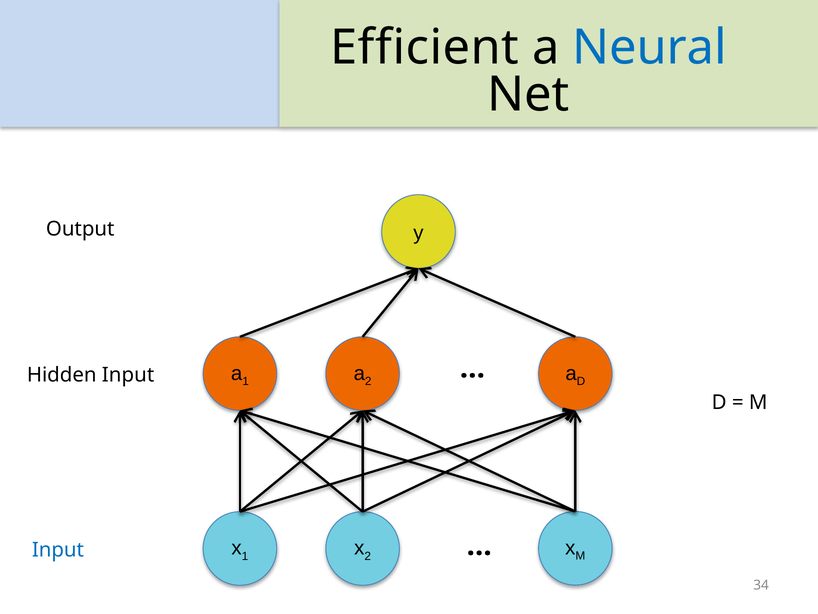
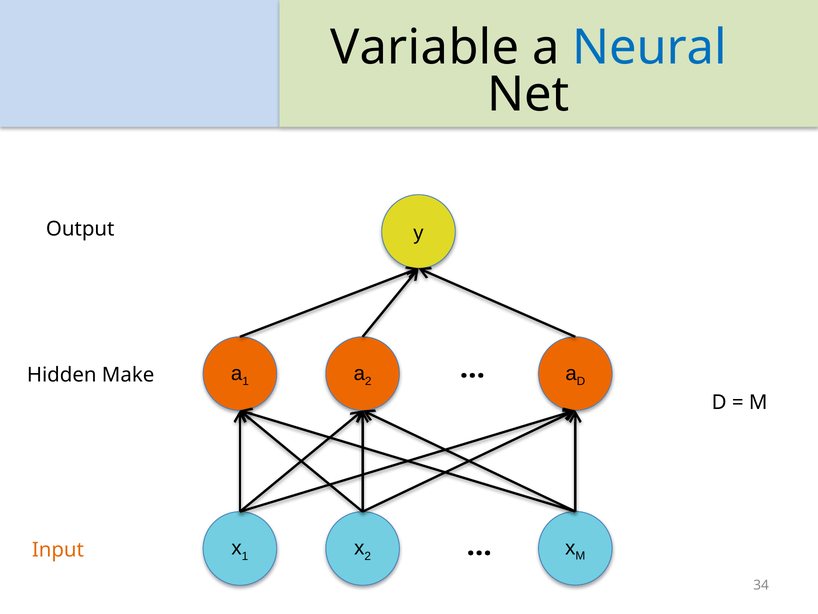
Efficient: Efficient -> Variable (425, 48)
Hidden Input: Input -> Make (128, 375)
Input colour: blue -> orange (58, 549)
